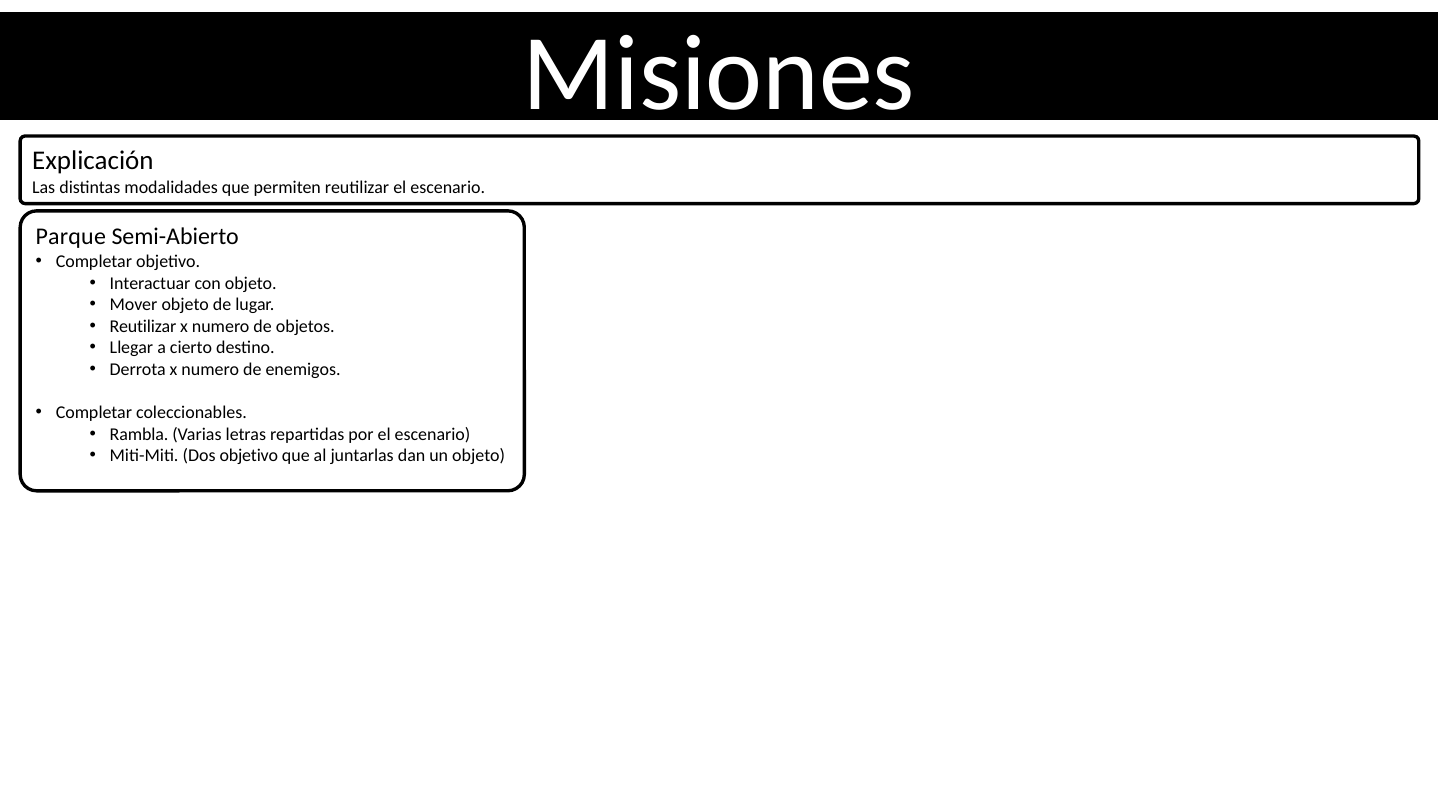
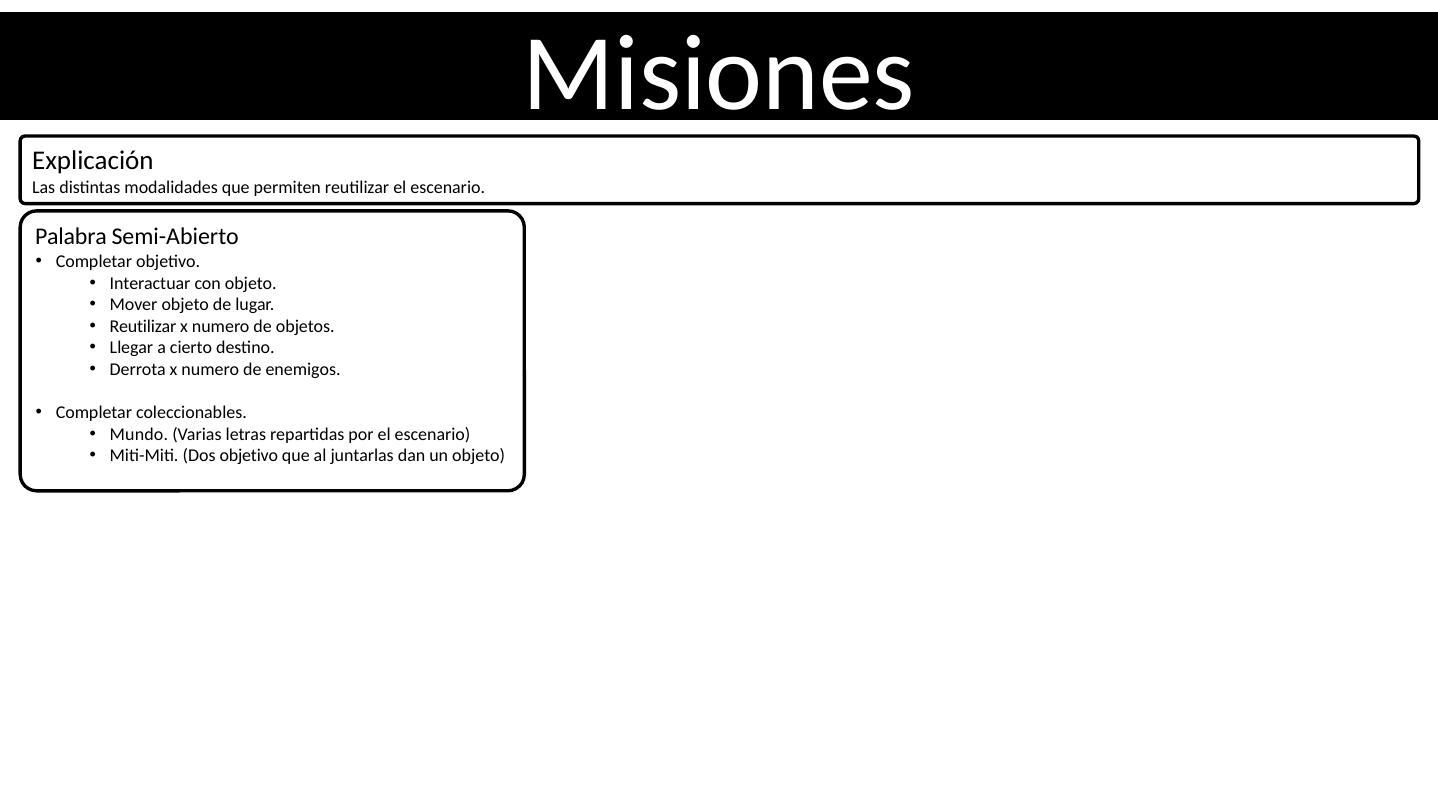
Parque: Parque -> Palabra (71, 237)
Rambla: Rambla -> Mundo (139, 434)
